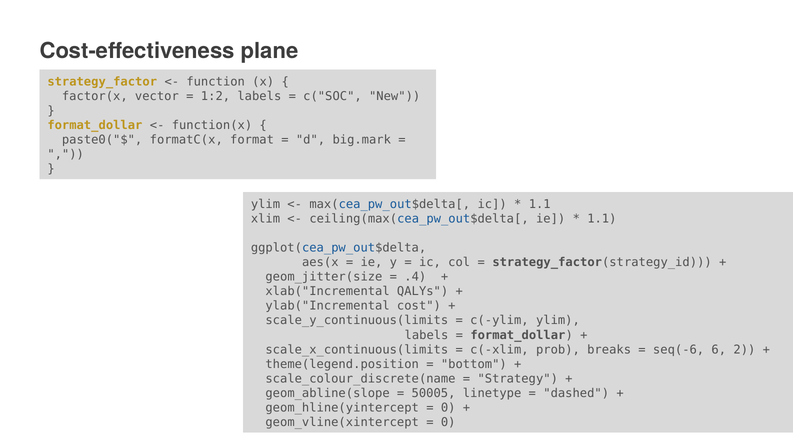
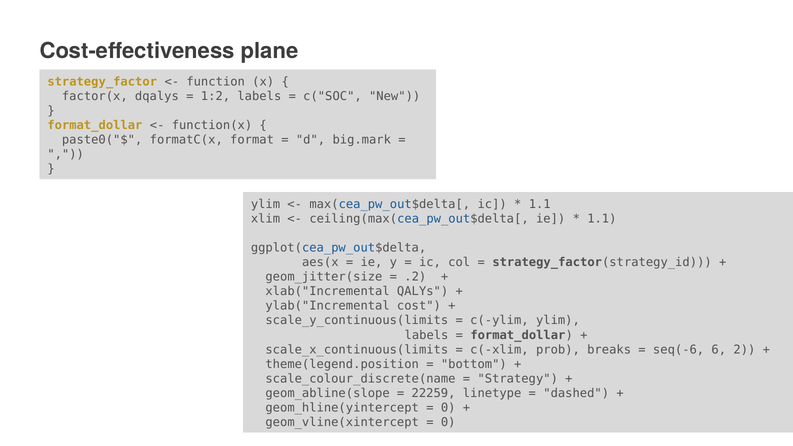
vector: vector -> dqalys (157, 96)
.4: .4 -> .2 (415, 277)
50005: 50005 -> 22259 (434, 393)
